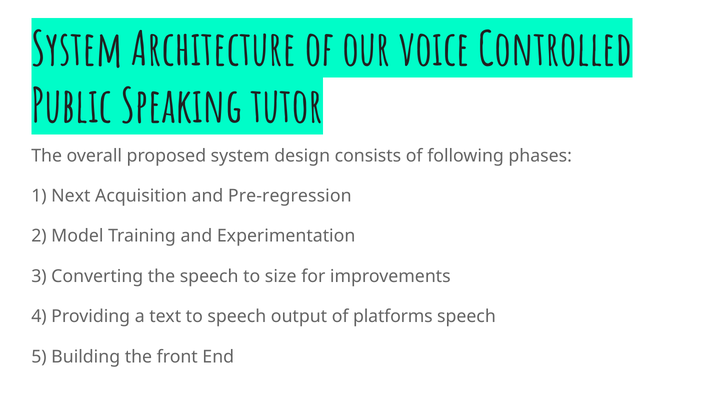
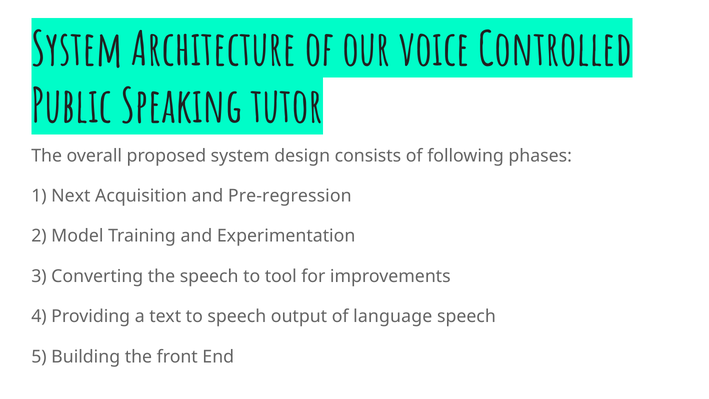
size: size -> tool (281, 276)
platforms: platforms -> language (393, 316)
